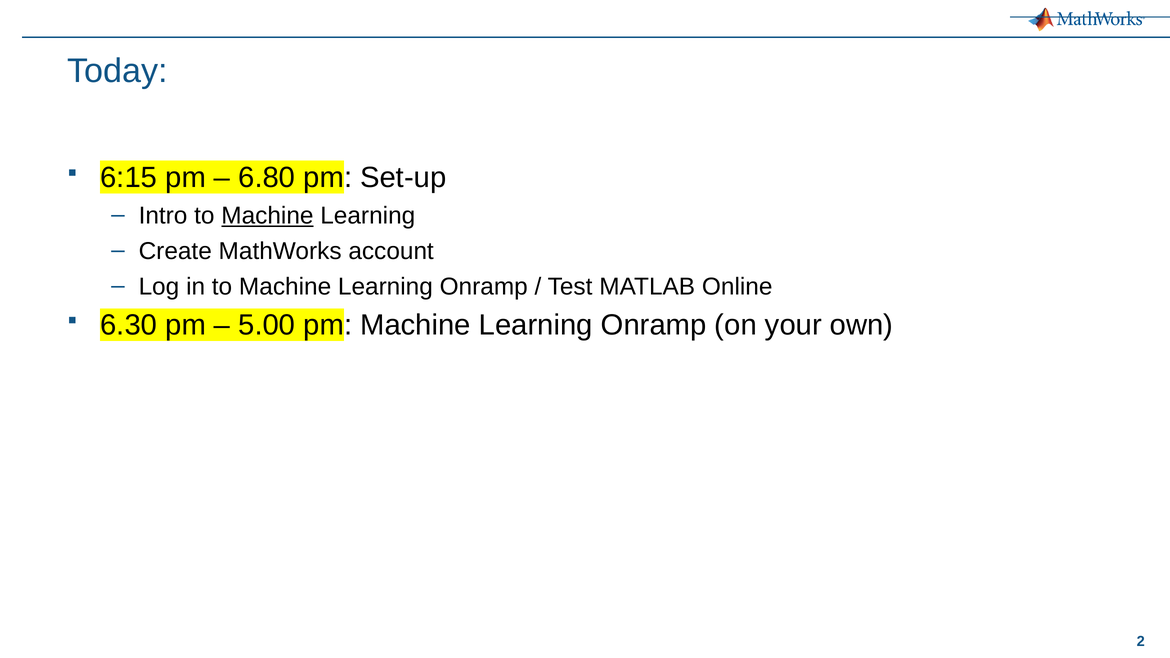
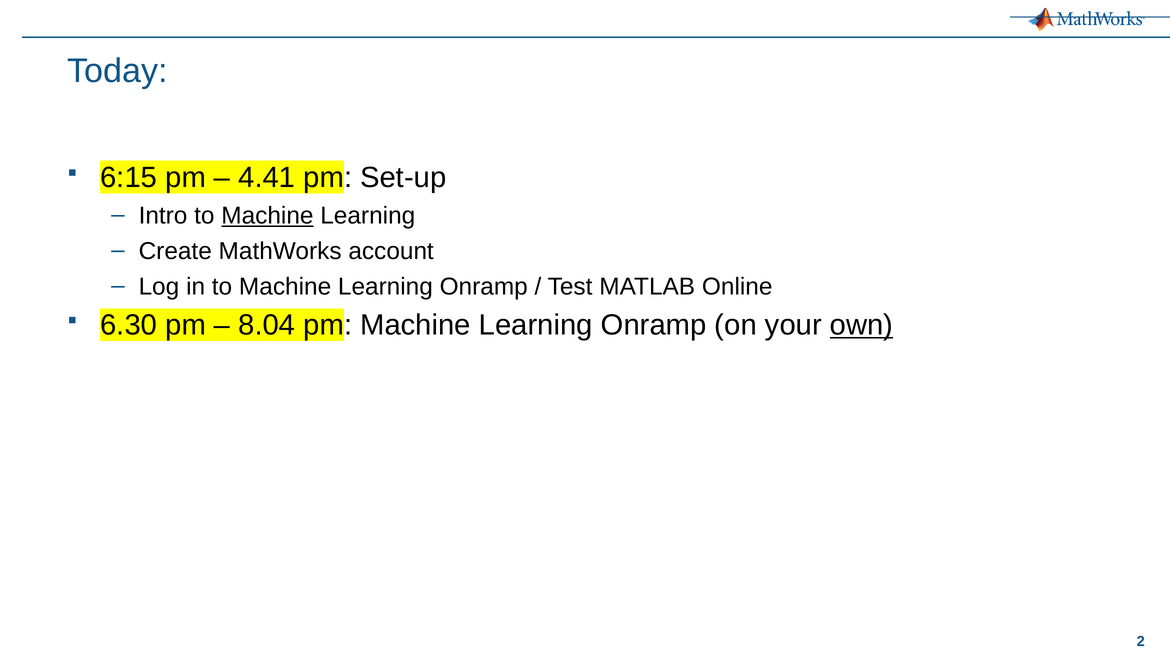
6.80: 6.80 -> 4.41 (267, 178)
5.00: 5.00 -> 8.04 (267, 325)
own underline: none -> present (862, 325)
